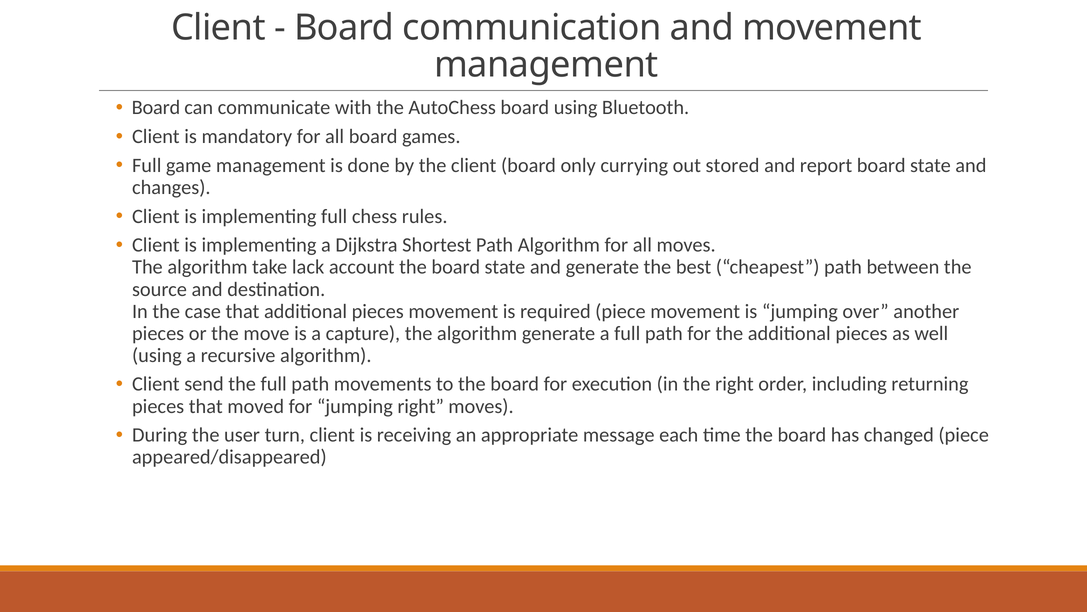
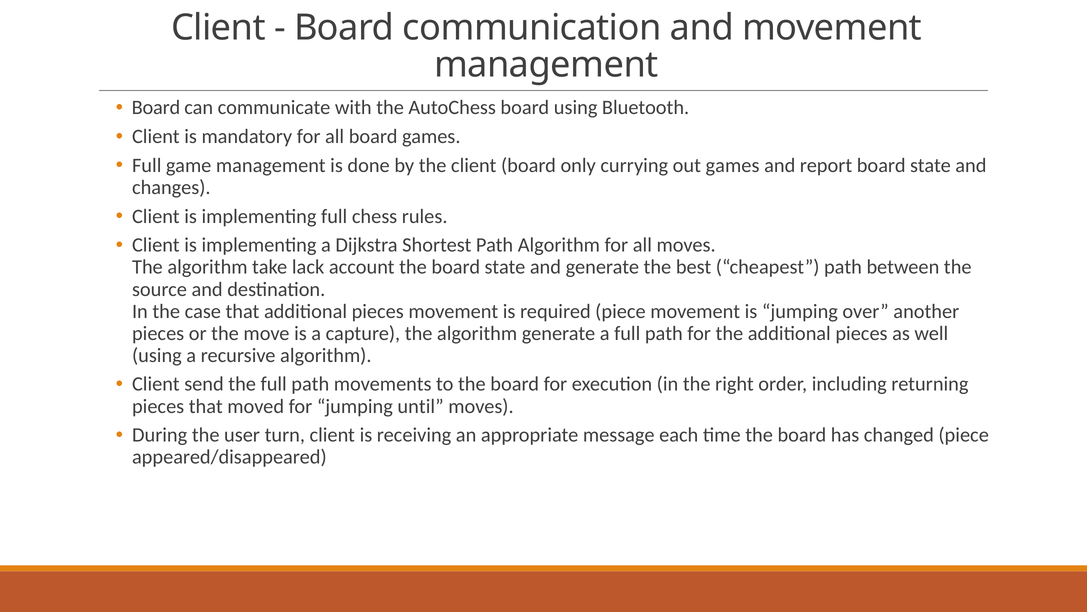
out stored: stored -> games (733, 165)
jumping right: right -> until (421, 406)
